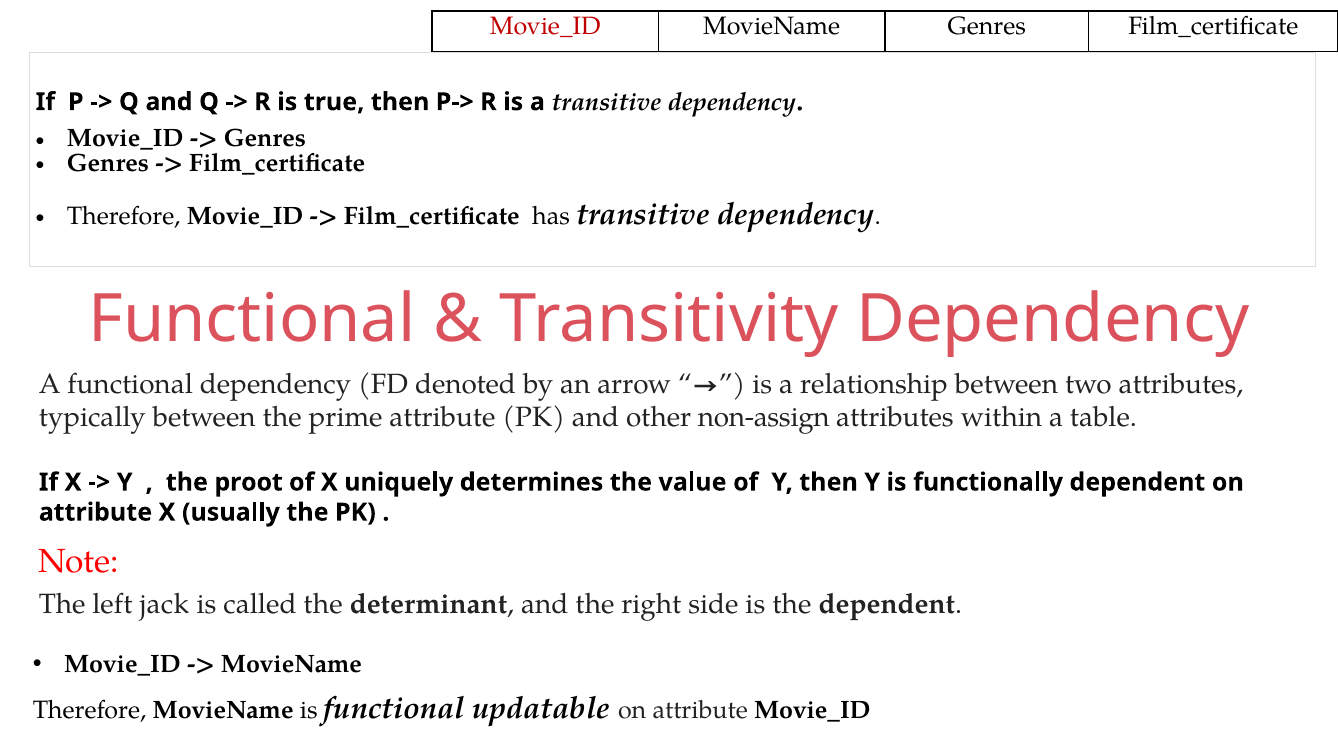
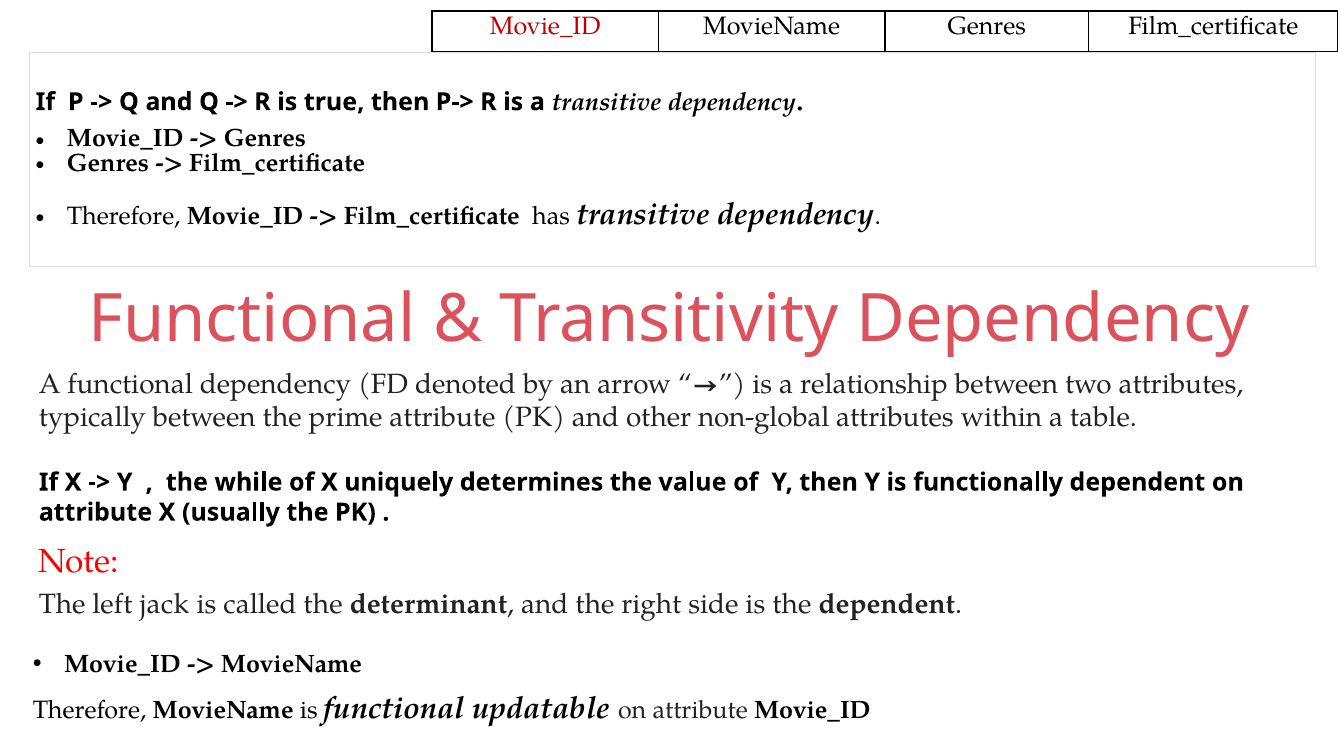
non-assign: non-assign -> non-global (764, 418)
proot: proot -> while (248, 483)
